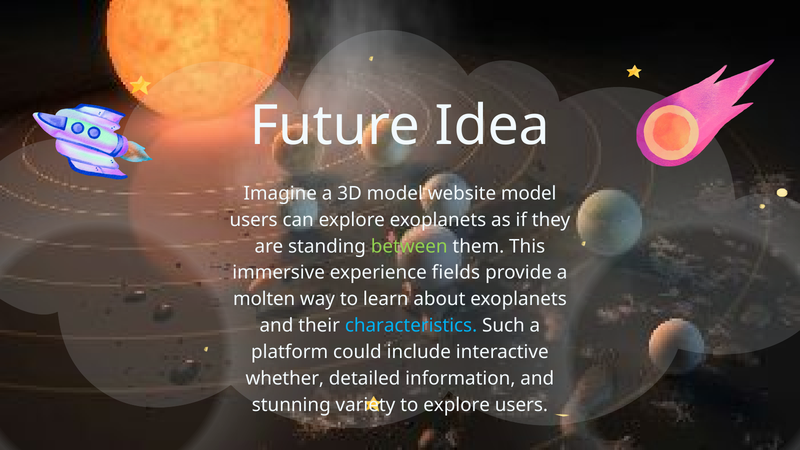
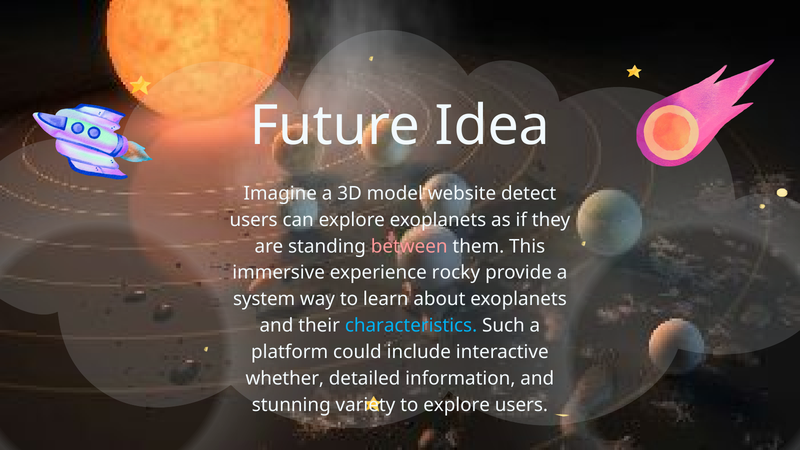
website model: model -> detect (529, 193)
between colour: light green -> pink (409, 246)
fields: fields -> rocky (456, 273)
molten: molten -> system (264, 299)
